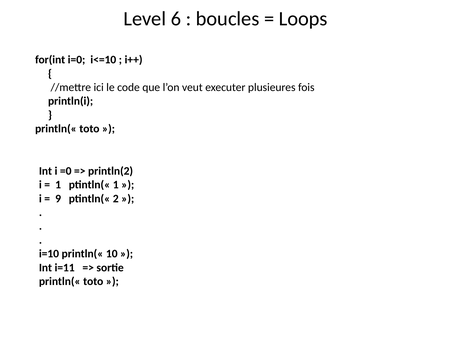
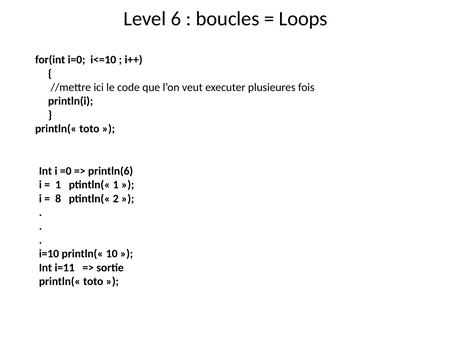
println(2: println(2 -> println(6 (111, 171)
9: 9 -> 8 (58, 198)
